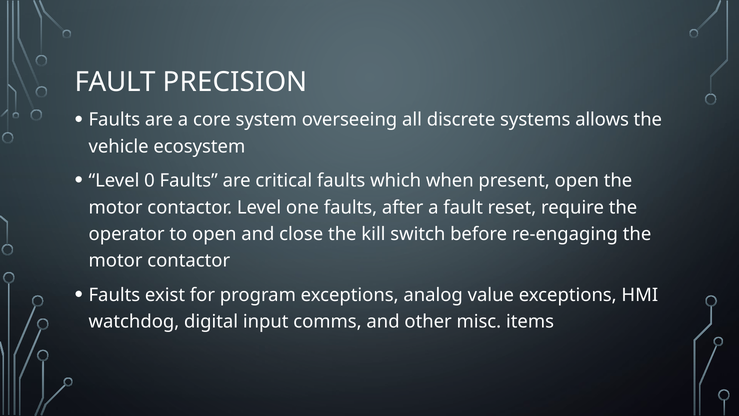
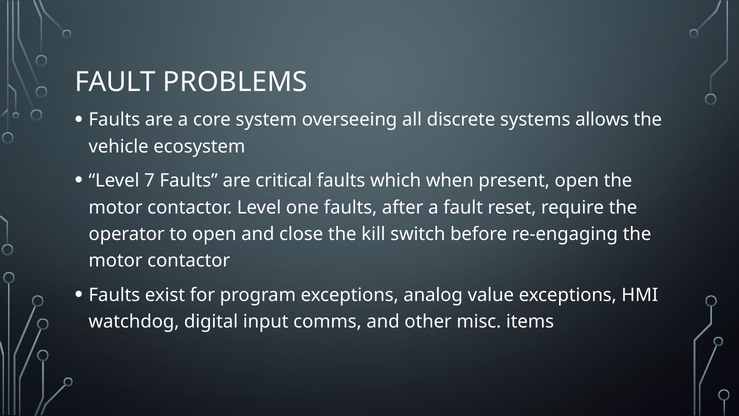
PRECISION: PRECISION -> PROBLEMS (235, 82)
0: 0 -> 7 (149, 181)
